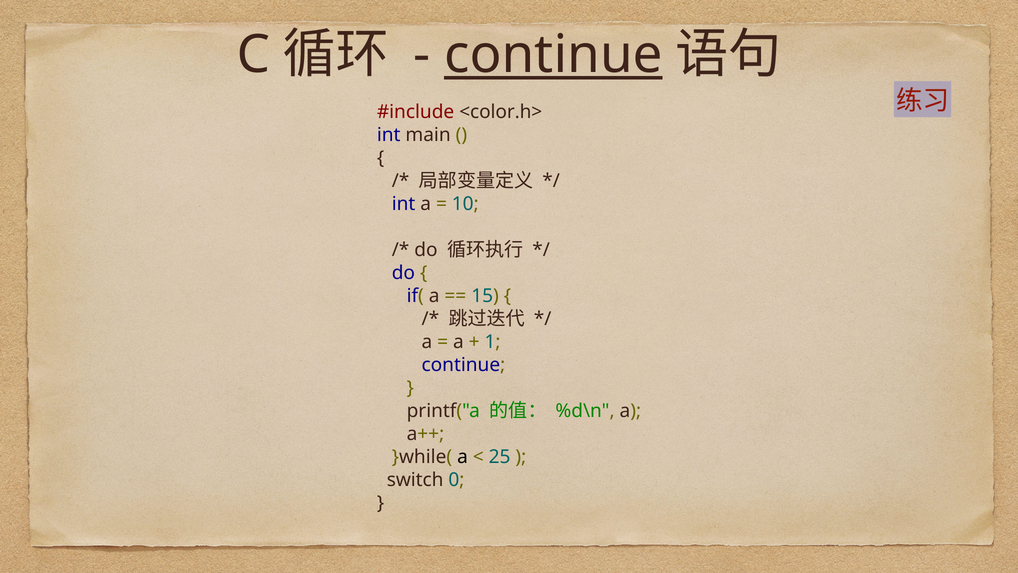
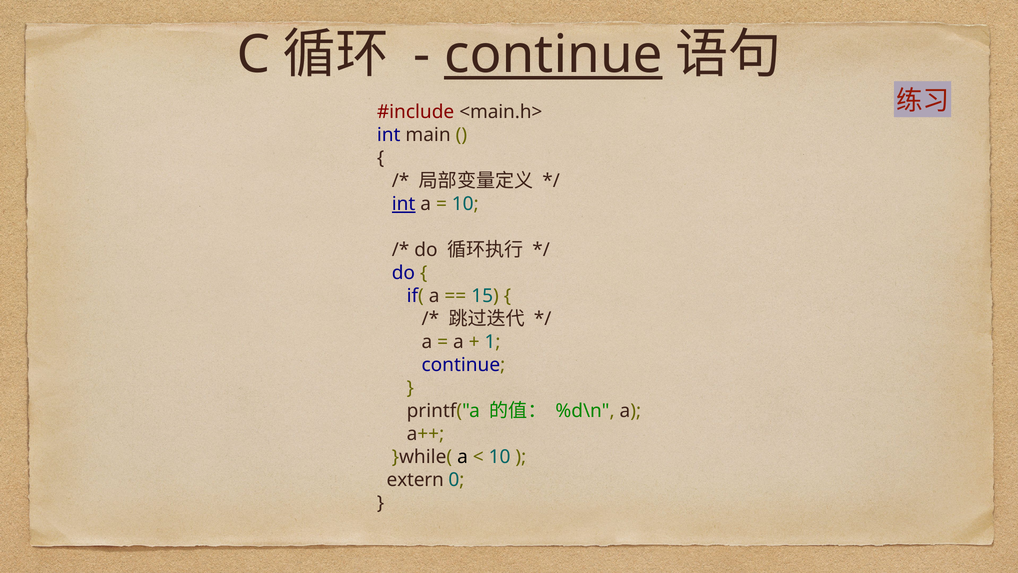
<color.h>: <color.h> -> <main.h> (501, 112)
int underline: none -> present (404, 204)
25: 25 -> 10 (500, 456)
switch: switch -> extern (415, 479)
